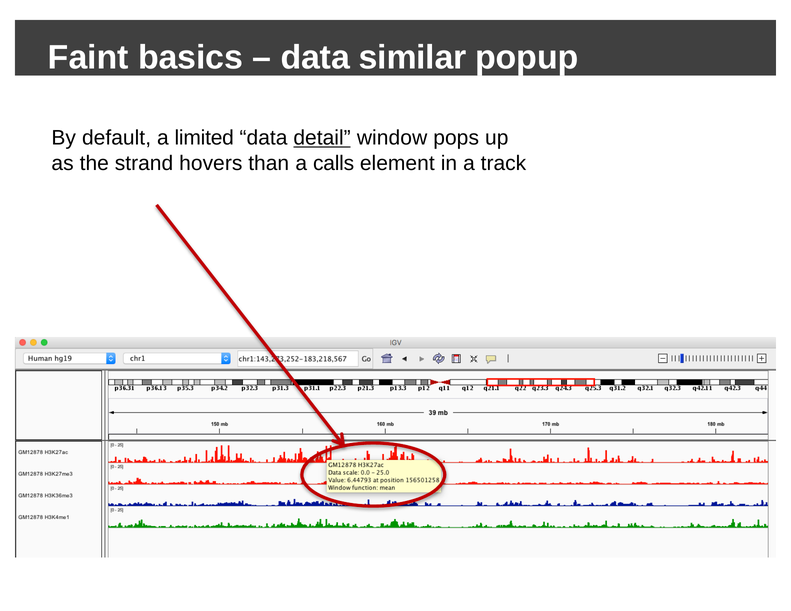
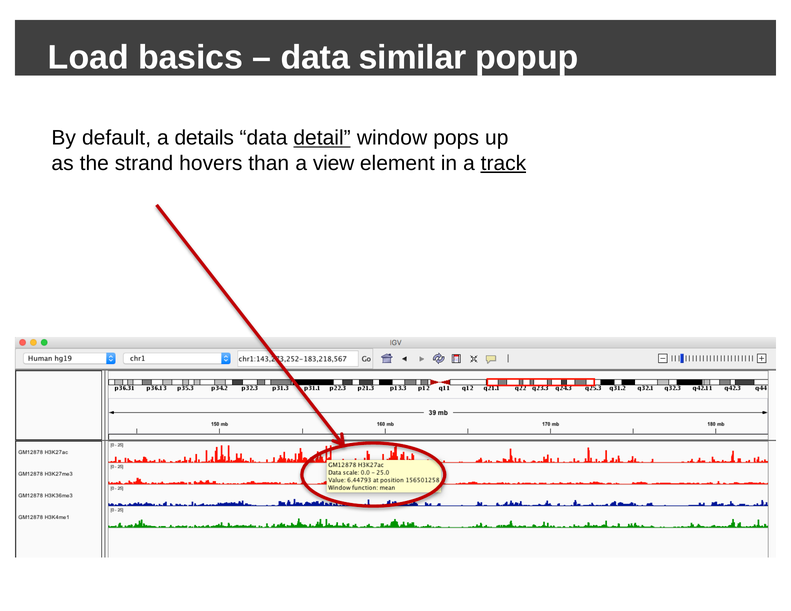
Faint: Faint -> Load (88, 58)
limited: limited -> details (204, 138)
calls: calls -> view (334, 163)
track underline: none -> present (503, 163)
